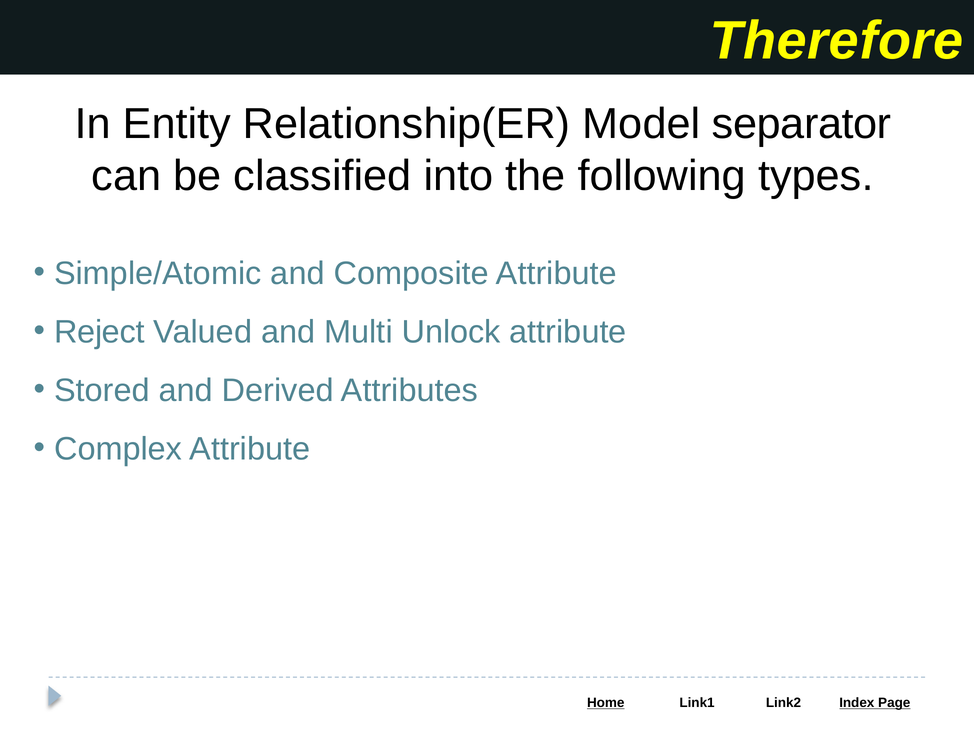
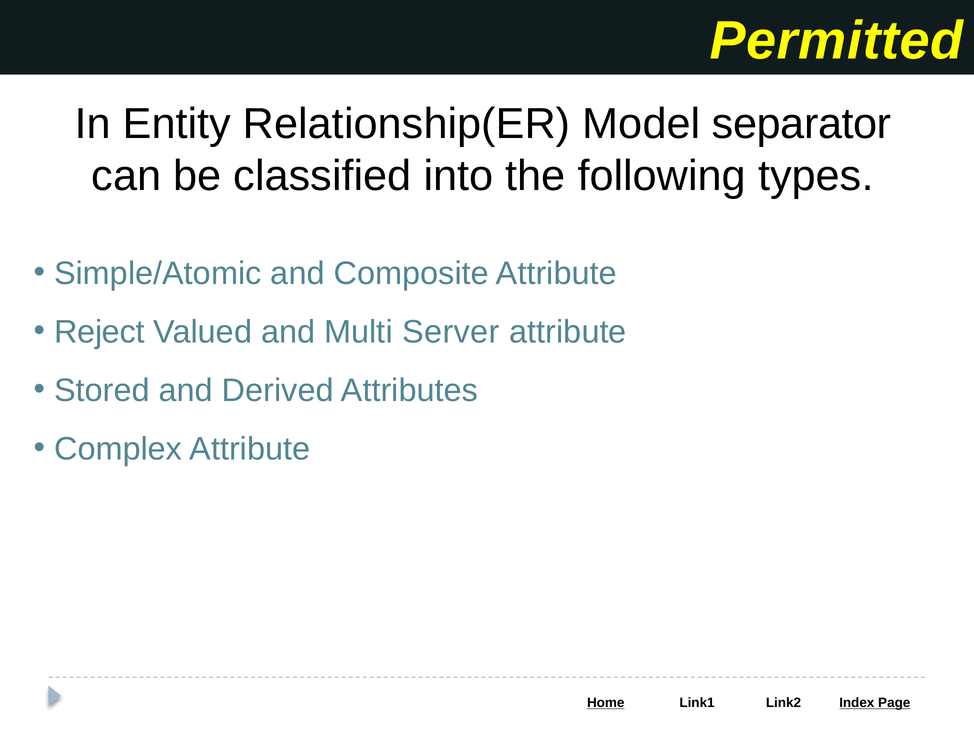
Therefore: Therefore -> Permitted (837, 41)
Unlock: Unlock -> Server (451, 332)
